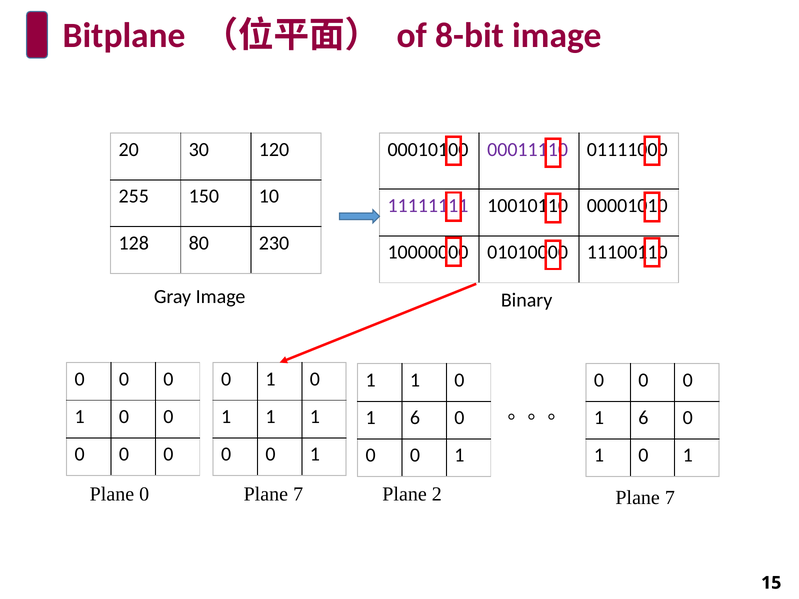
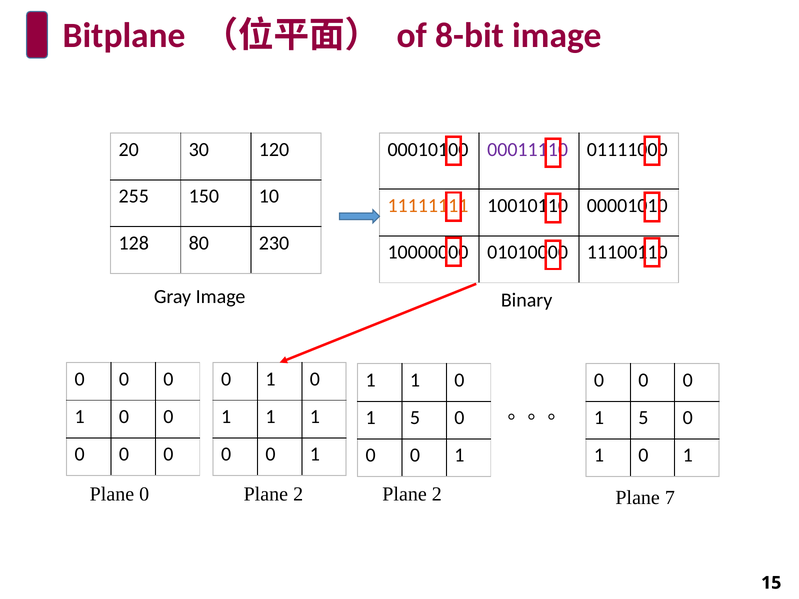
11111111 colour: purple -> orange (428, 206)
6: 6 -> 5 (415, 418)
6: 6 -> 5 (643, 418)
0 Plane 7: 7 -> 2 (298, 494)
